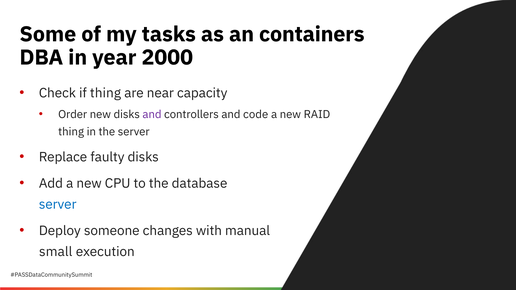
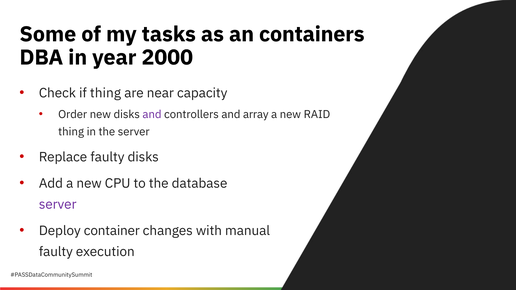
code: code -> array (256, 114)
server colour: blue -> purple (58, 205)
someone: someone -> container (112, 231)
small: small -> faulty (56, 252)
